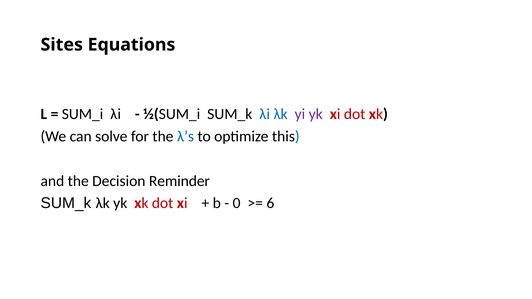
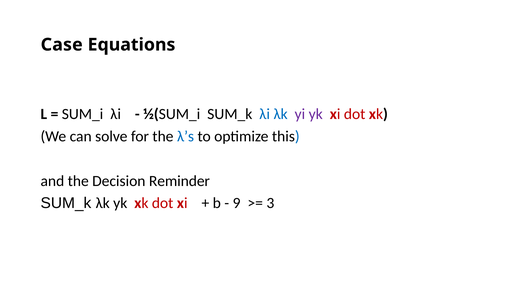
Sites: Sites -> Case (62, 45)
0: 0 -> 9 (237, 203)
6: 6 -> 3 (270, 203)
